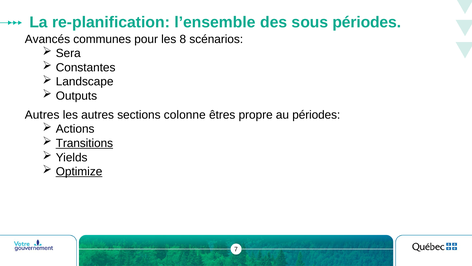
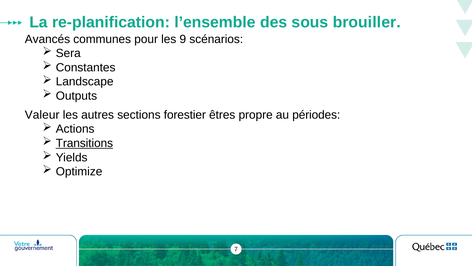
sous périodes: périodes -> brouiller (367, 22)
8: 8 -> 9 (183, 39)
Autres: Autres -> Valeur (42, 115)
colonne: colonne -> forestier (185, 115)
Optimize underline: present -> none (79, 171)
